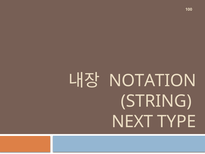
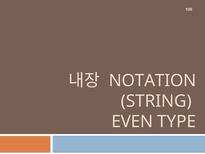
NEXT: NEXT -> EVEN (132, 121)
